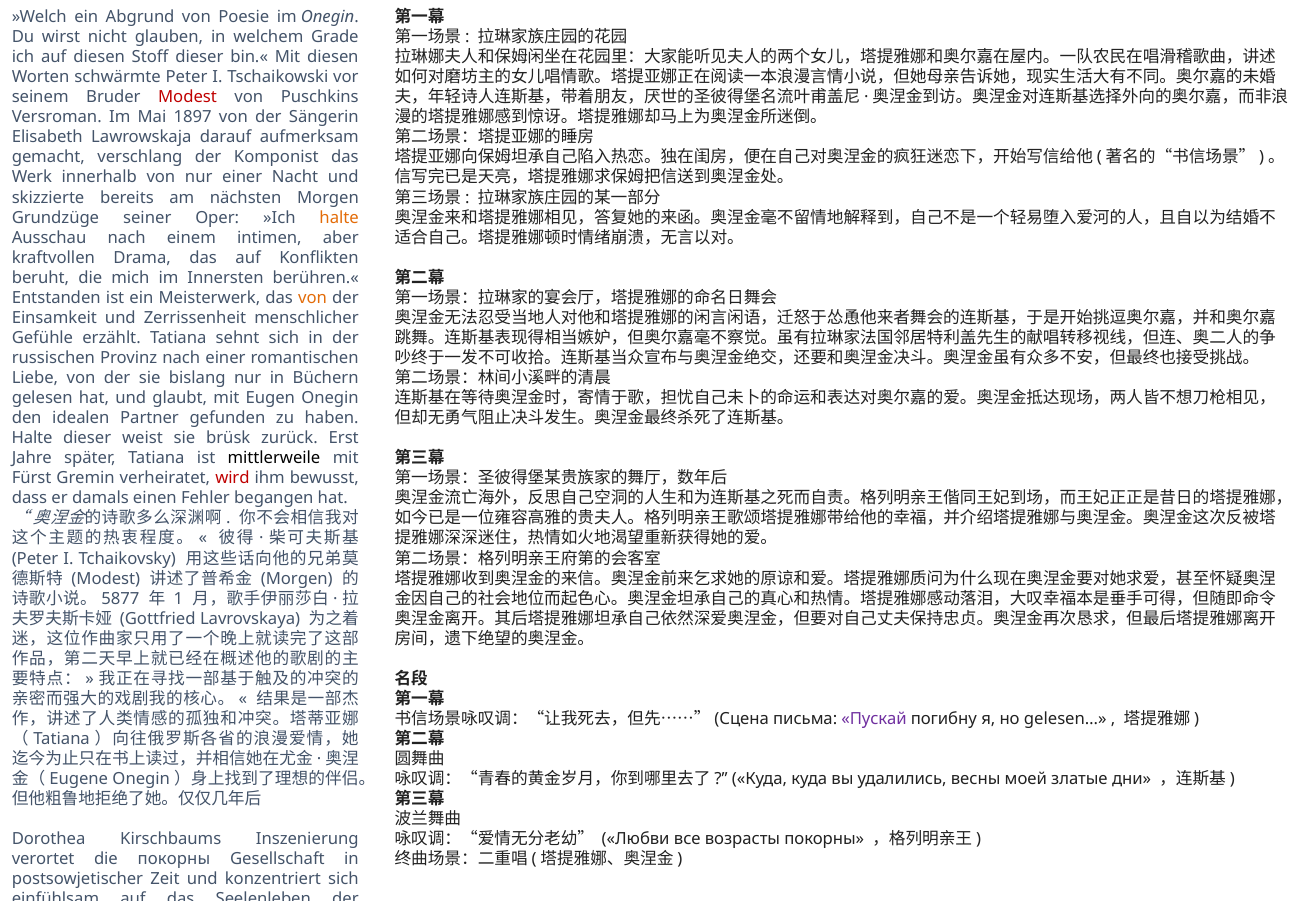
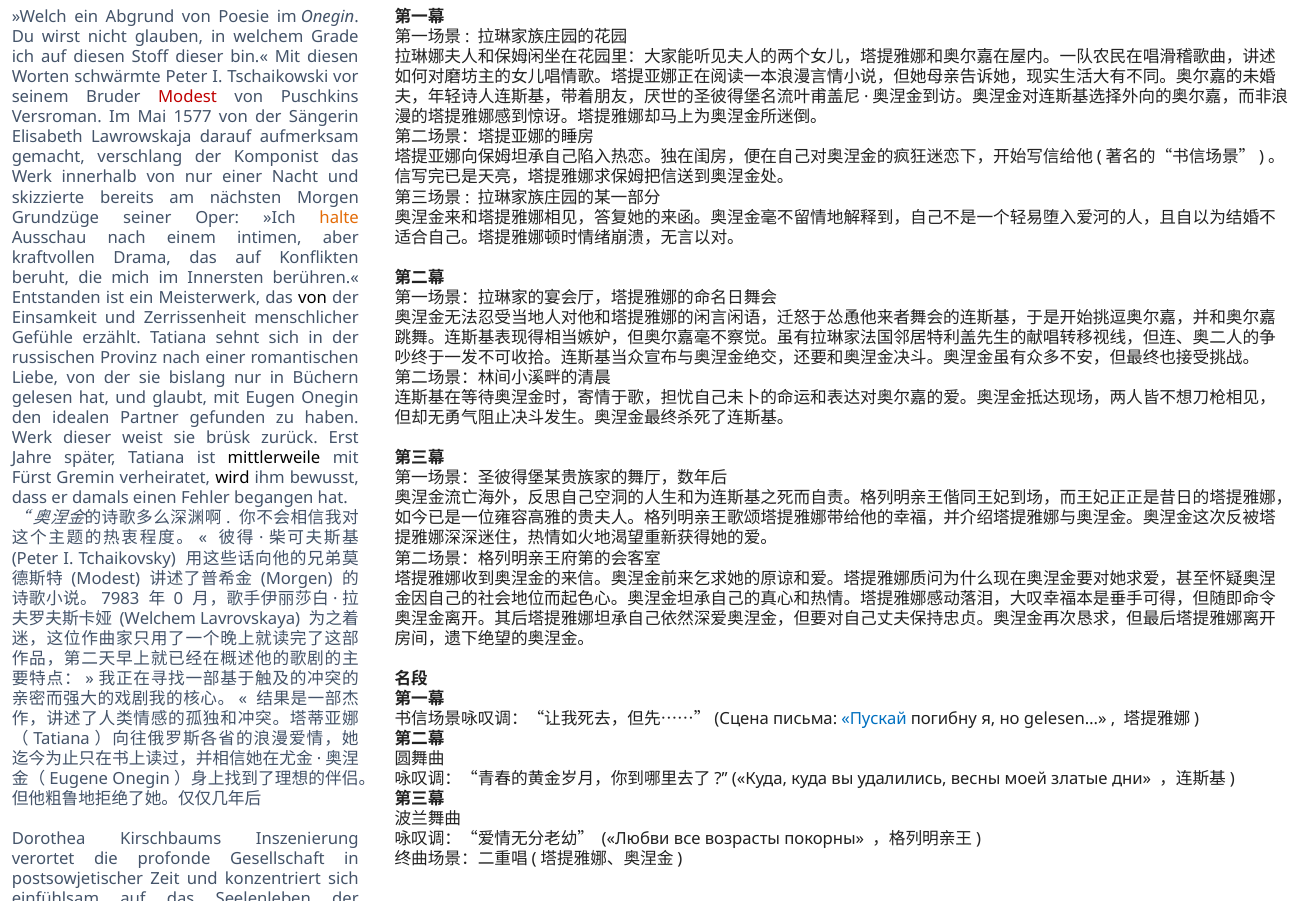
1897: 1897 -> 1577 (193, 117)
von colour: orange -> black (313, 298)
Halte: Halte -> Werk (32, 438)
wird colour: red -> black (232, 478)
5877: 5877 -> 7983 (120, 599)
1: 1 -> 0 (178, 599)
Gottfried: Gottfried -> Welchem (158, 619)
Пускай colour: purple -> blue (874, 719)
die покорны: покорны -> profonde (174, 860)
